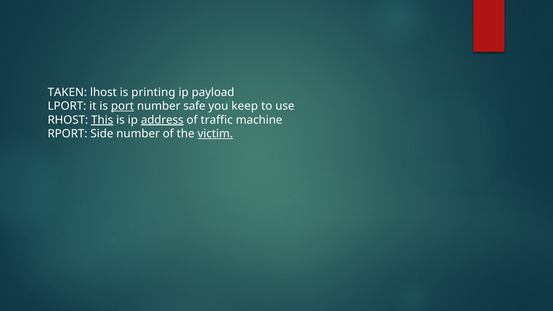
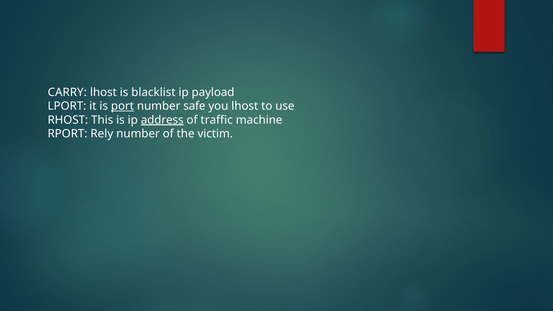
TAKEN: TAKEN -> CARRY (67, 92)
printing: printing -> blacklist (153, 92)
you keep: keep -> lhost (245, 106)
This underline: present -> none (102, 120)
Side: Side -> Rely (102, 134)
victim underline: present -> none (215, 134)
